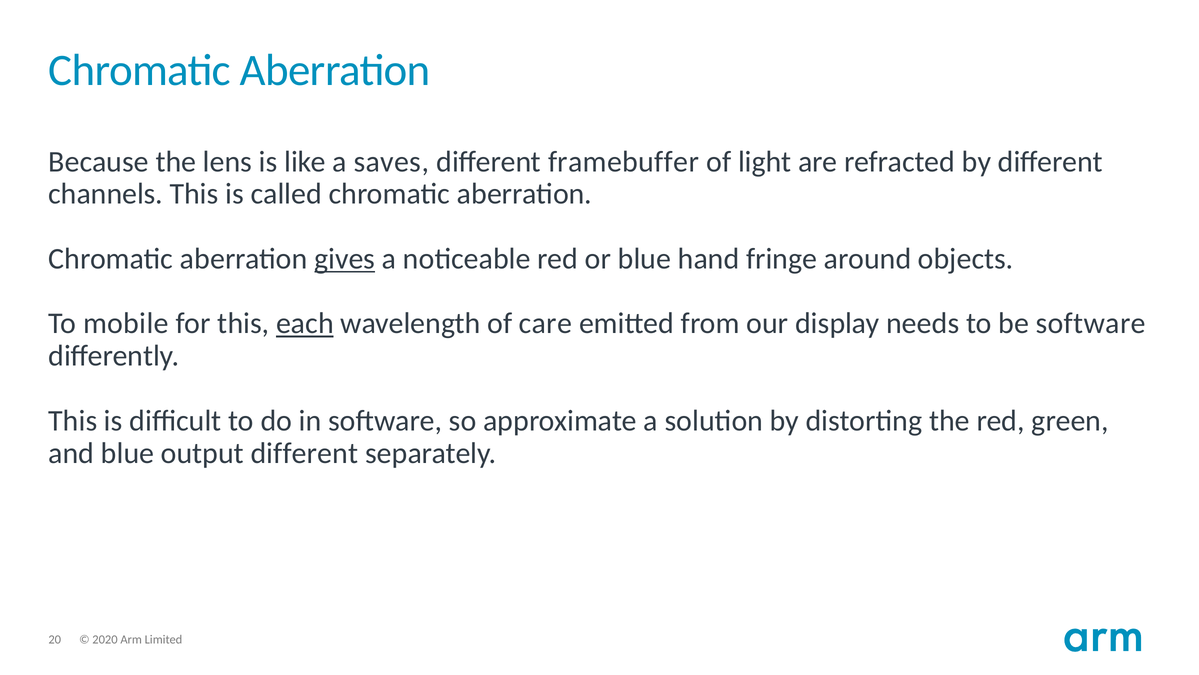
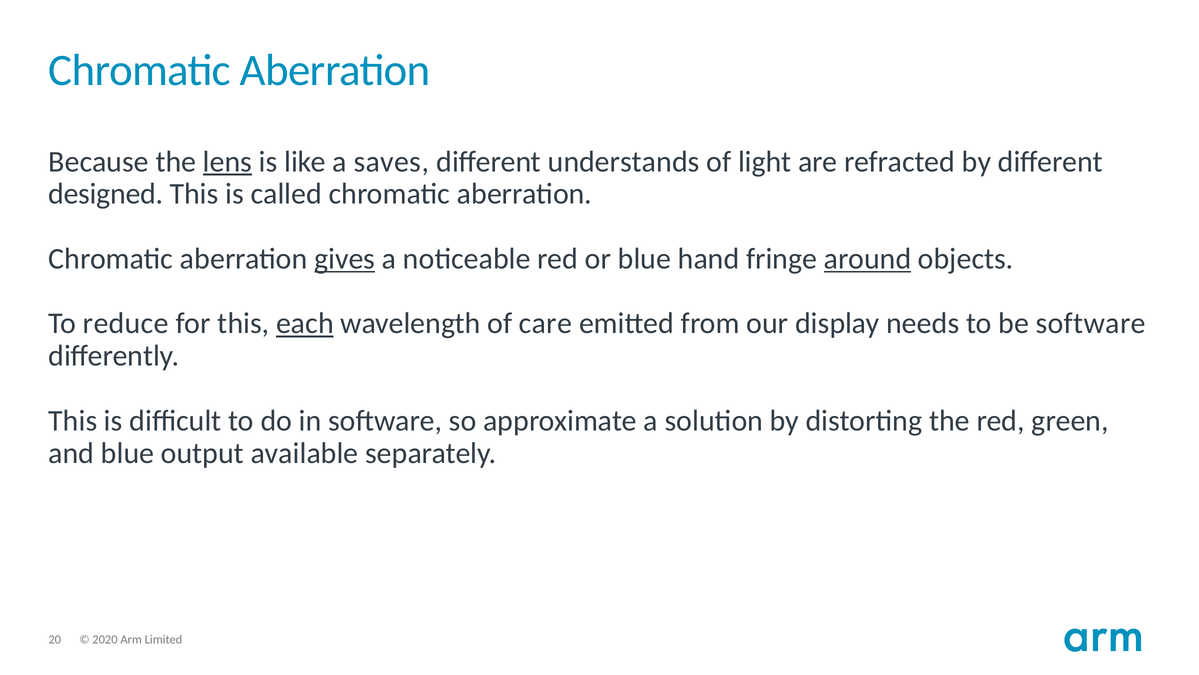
lens underline: none -> present (228, 162)
framebuffer: framebuffer -> understands (624, 162)
channels: channels -> designed (106, 194)
around underline: none -> present (868, 259)
mobile: mobile -> reduce (126, 323)
output different: different -> available (304, 453)
